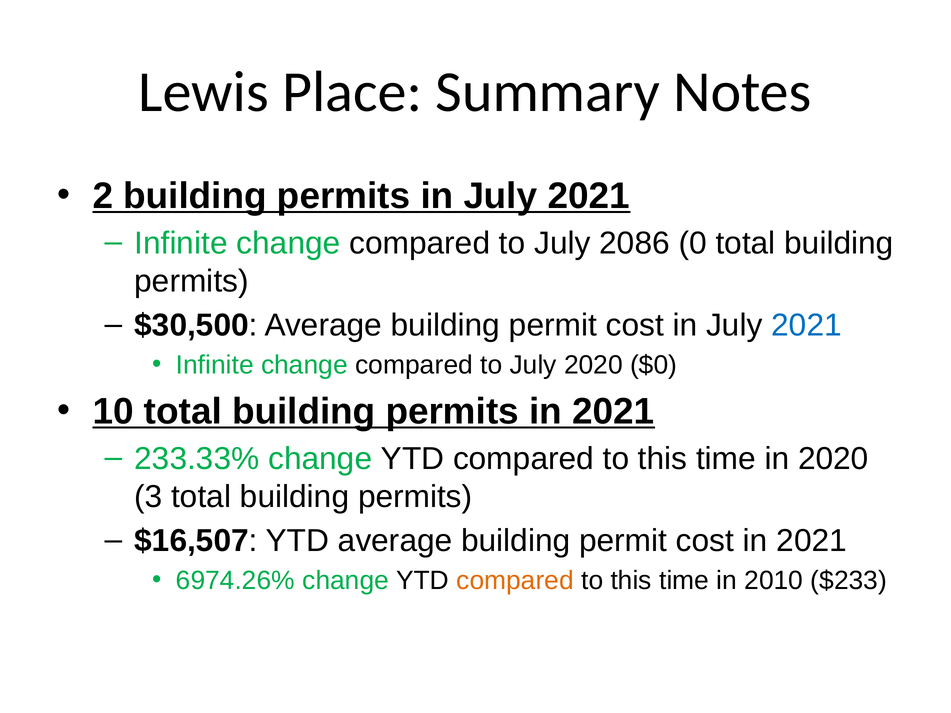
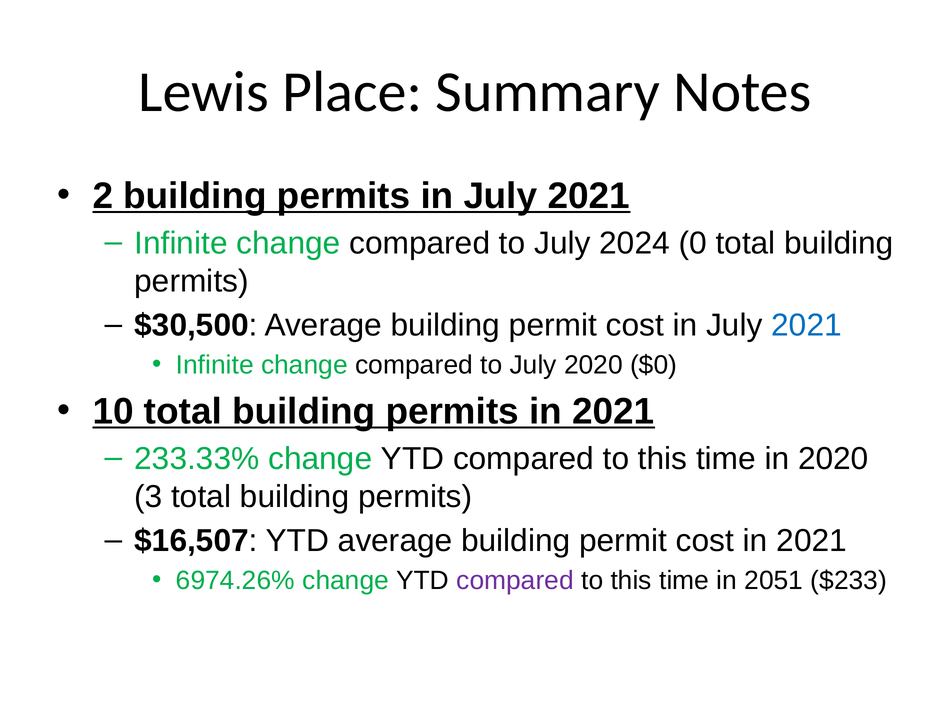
2086: 2086 -> 2024 (635, 243)
compared colour: orange -> purple (515, 581)
2010: 2010 -> 2051 (774, 581)
